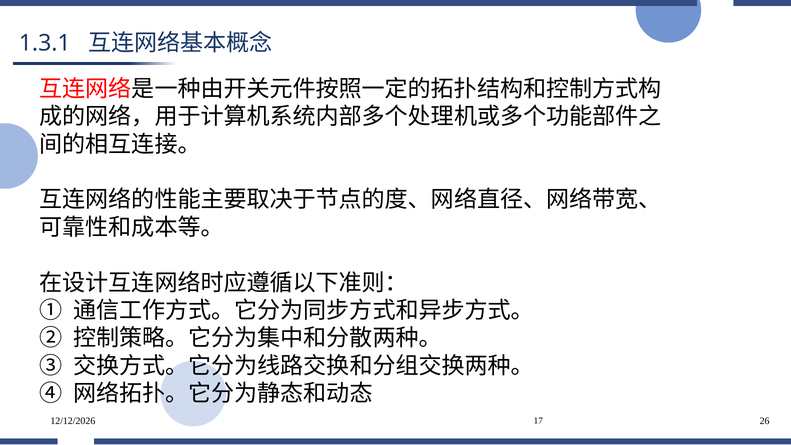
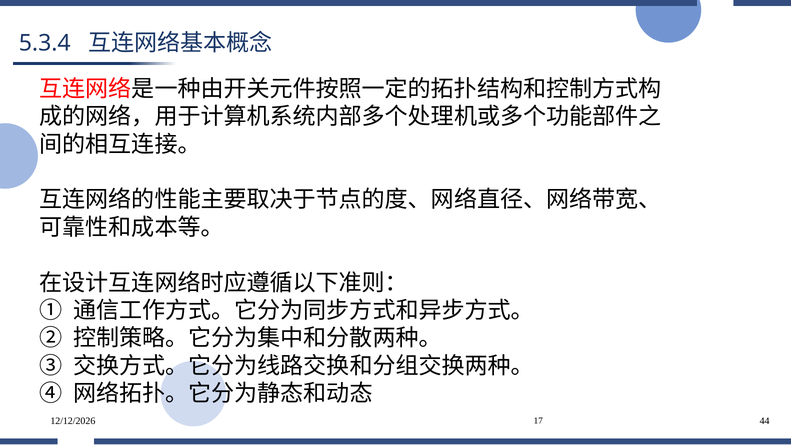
1.3.1: 1.3.1 -> 5.3.4 (45, 43)
26: 26 -> 44 (765, 421)
